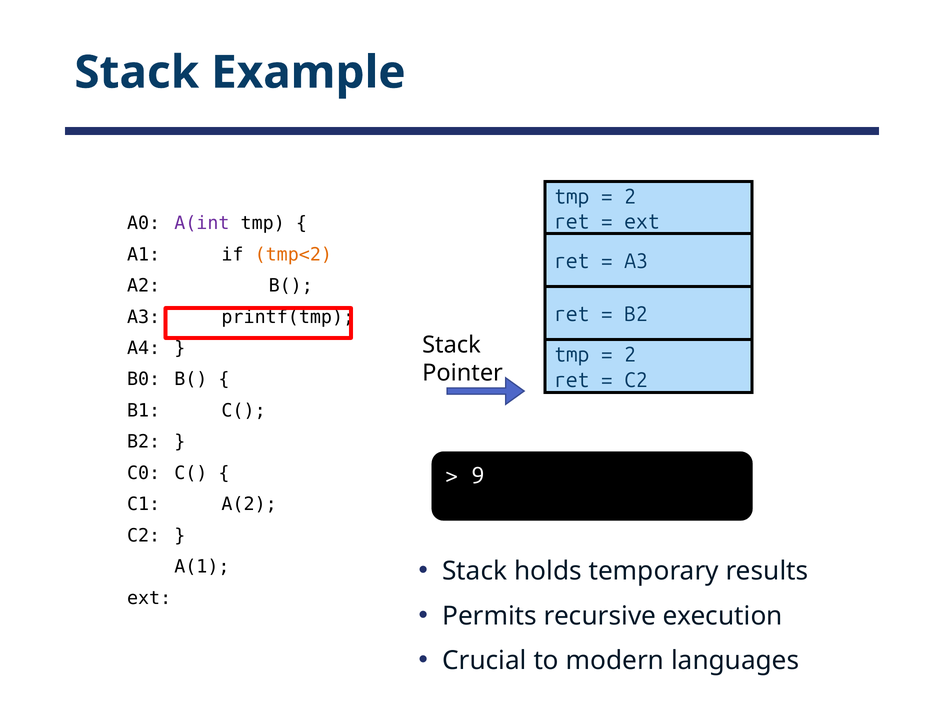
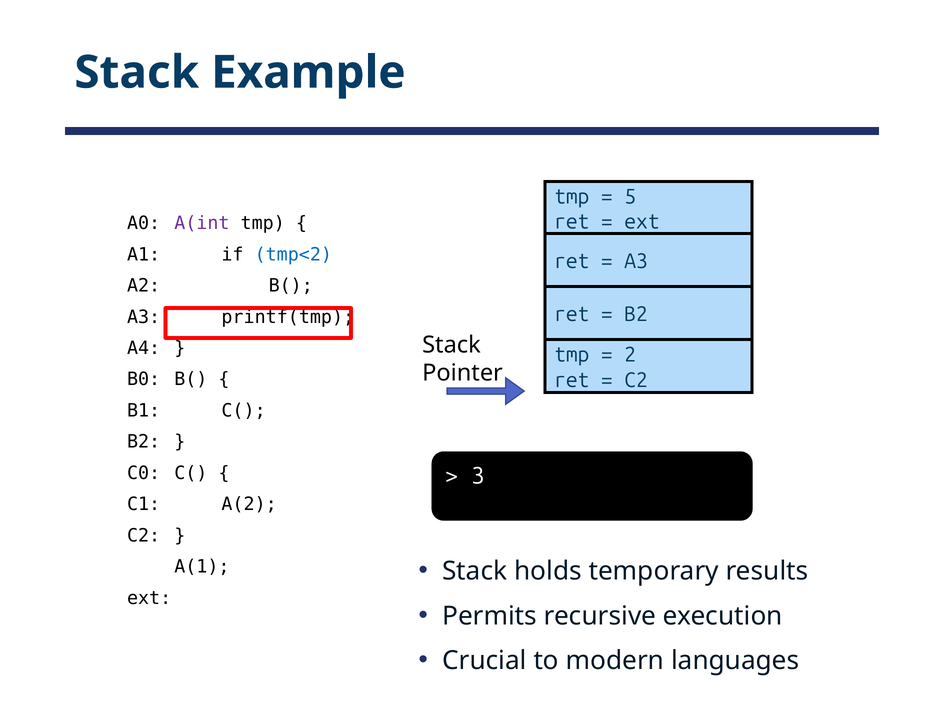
2: 2 -> 5 (630, 197)
tmp<2 colour: orange -> blue (293, 255)
9: 9 -> 3 (478, 476)
